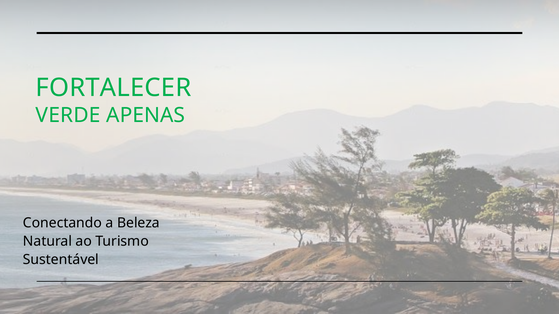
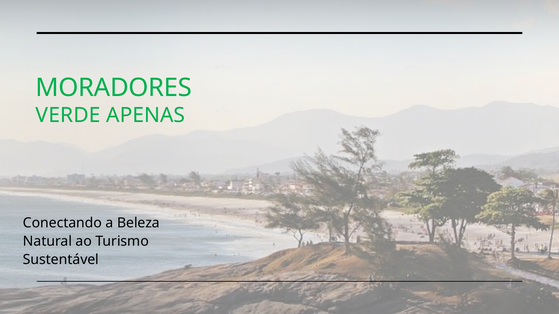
FORTALECER: FORTALECER -> MORADORES (114, 88)
